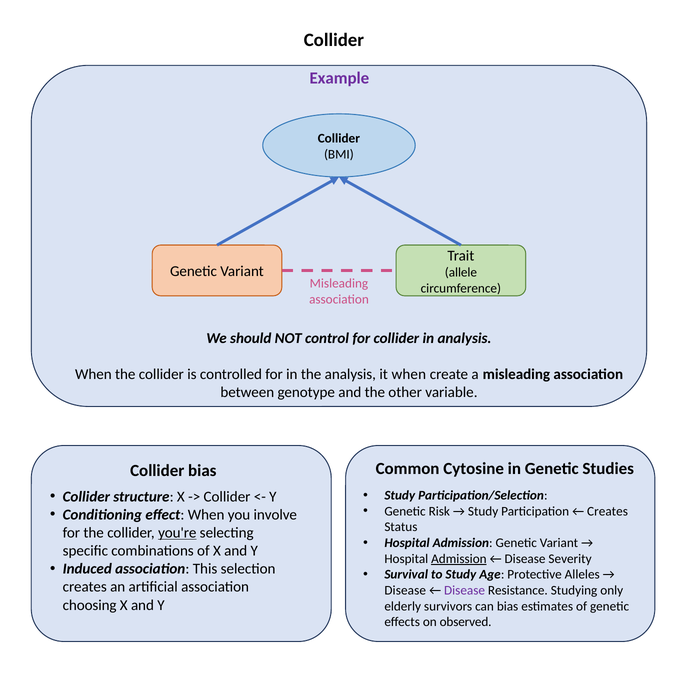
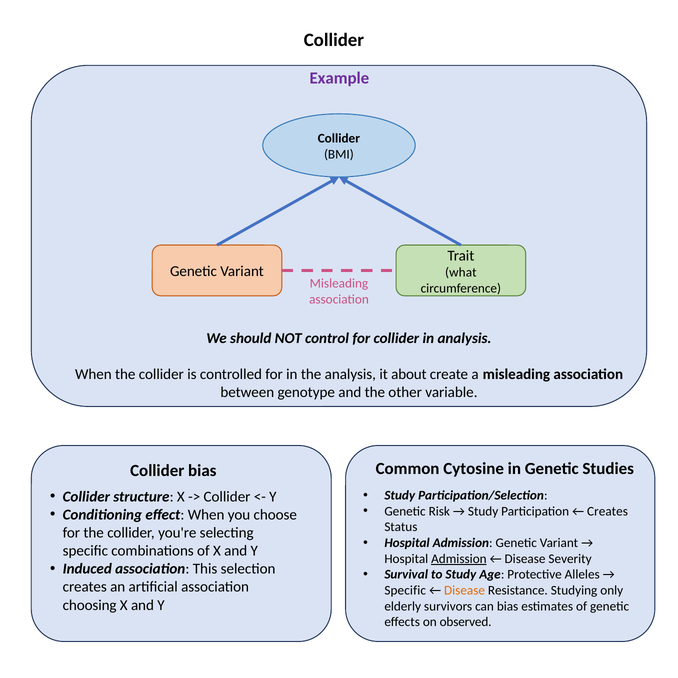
allele: allele -> what (461, 272)
it when: when -> about (409, 374)
involve: involve -> choose (275, 515)
you're underline: present -> none (177, 533)
Disease: Disease -> Specific (405, 590)
Disease colour: purple -> orange (465, 590)
